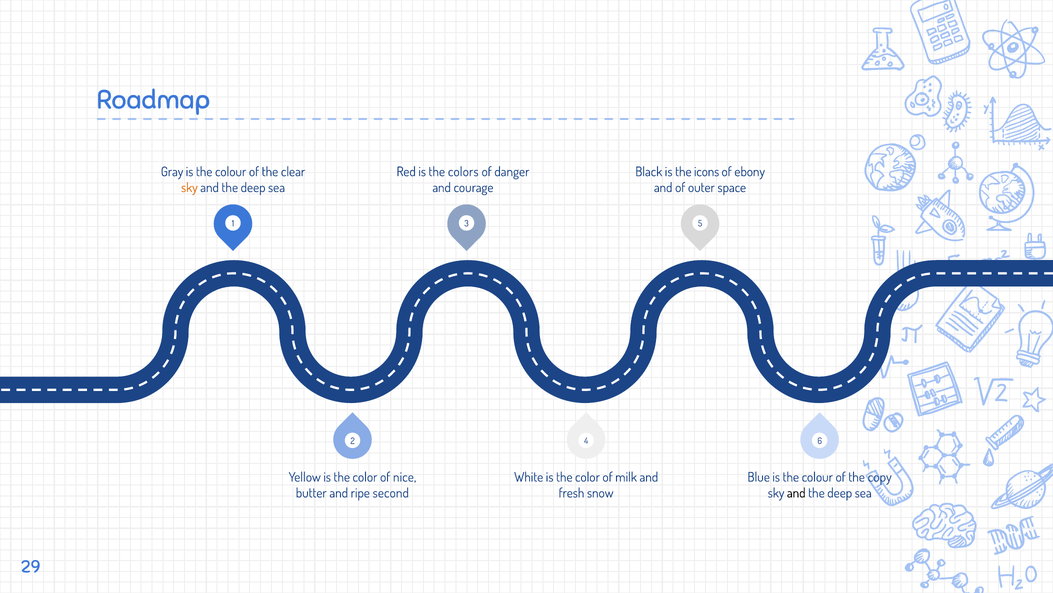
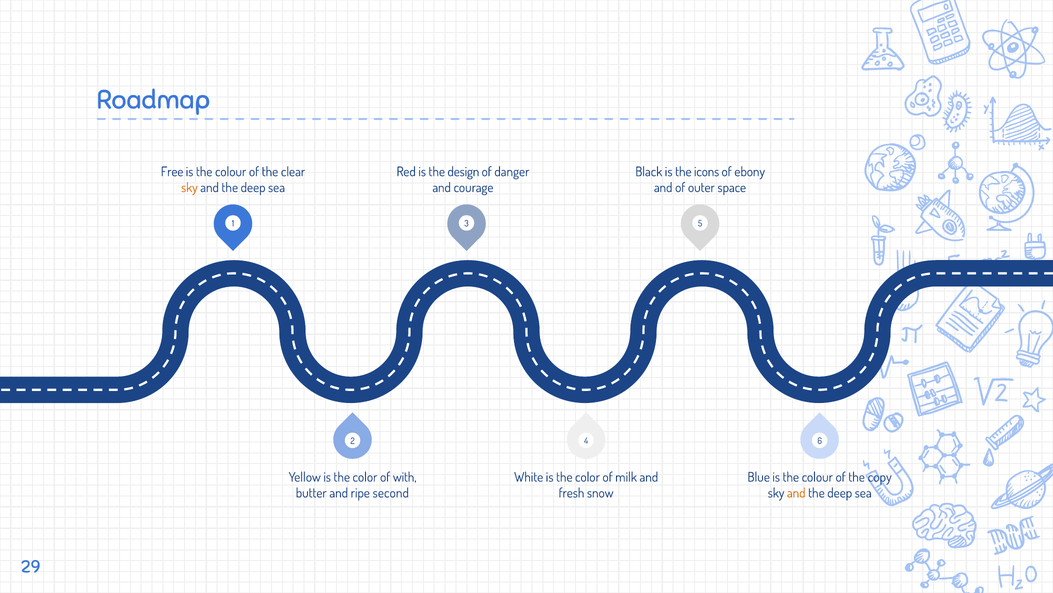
Gray: Gray -> Free (172, 172)
colors: colors -> design (463, 172)
nice: nice -> with (405, 477)
and colour: black -> orange (796, 493)
